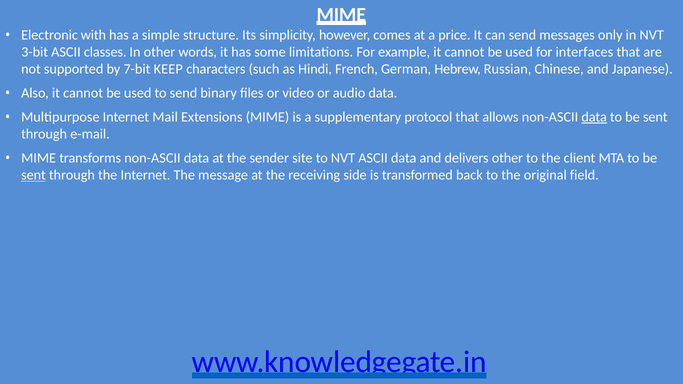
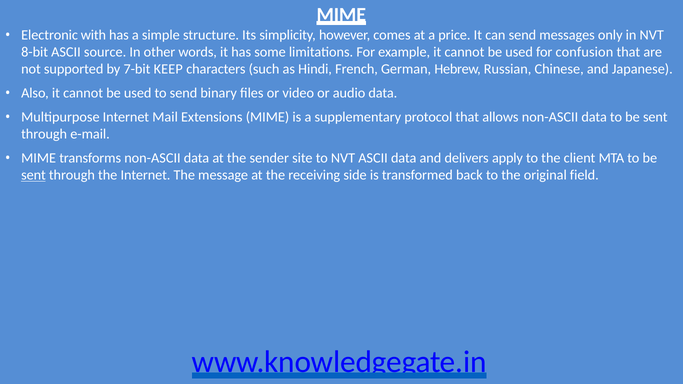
3-bit: 3-bit -> 8-bit (35, 52)
classes: classes -> source (105, 52)
interfaces: interfaces -> confusion (584, 52)
data underline: present -> none (594, 117)
delivers other: other -> apply (507, 158)
